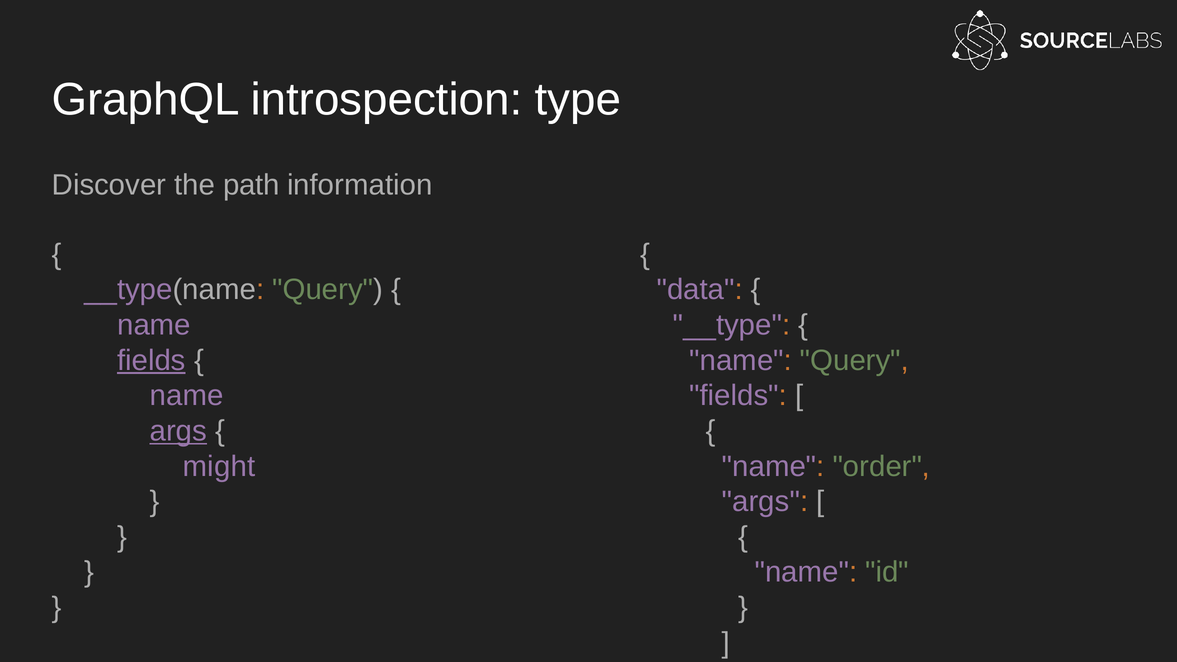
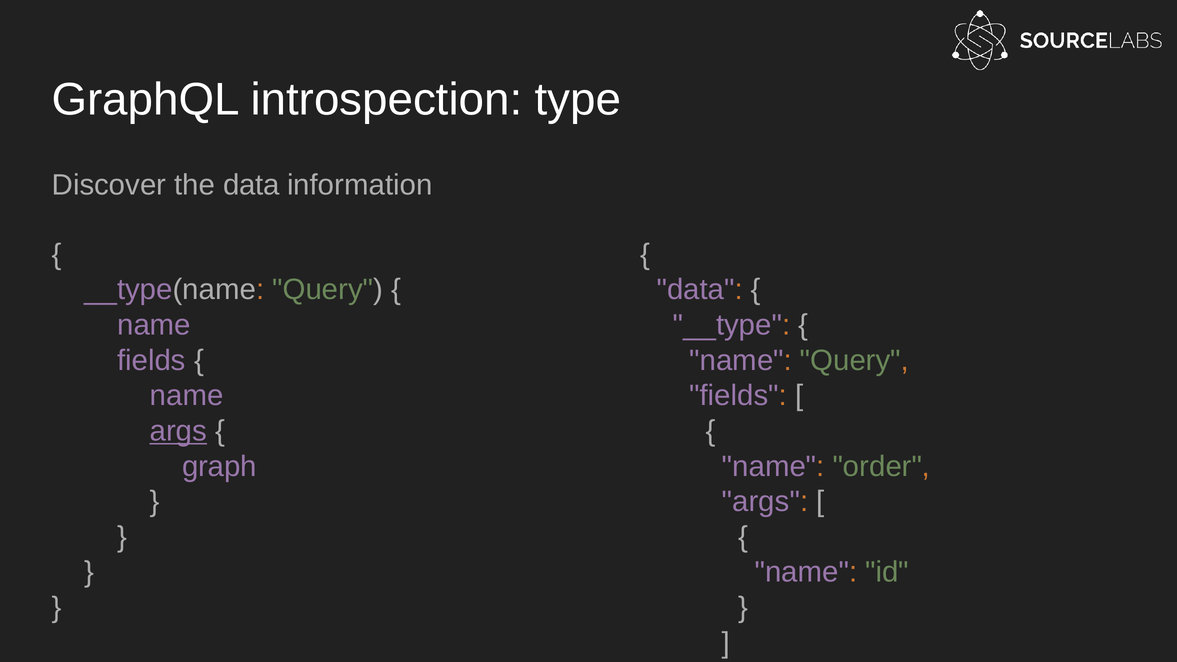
the path: path -> data (251, 185)
fields underline: present -> none (151, 360)
might: might -> graph (219, 466)
